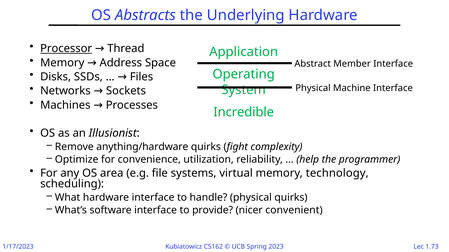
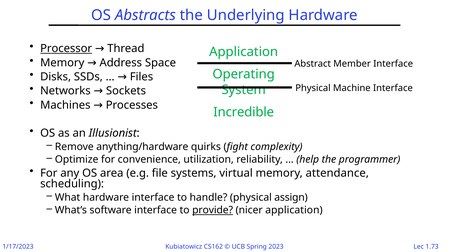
technology: technology -> attendance (337, 174)
physical quirks: quirks -> assign (291, 198)
provide underline: none -> present (213, 211)
nicer convenient: convenient -> application (294, 211)
